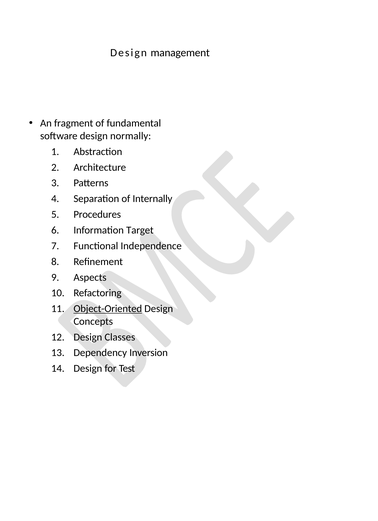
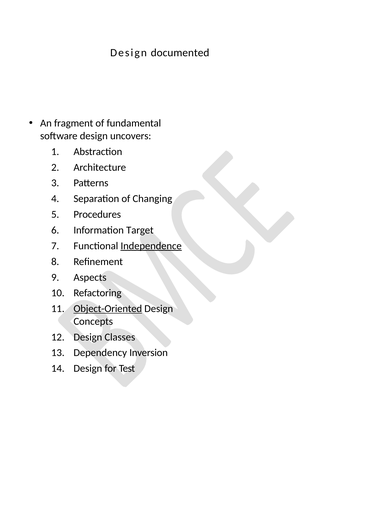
management: management -> documented (180, 53)
normally: normally -> uncovers (131, 136)
Internally: Internally -> Changing (152, 198)
Independence underline: none -> present (151, 246)
